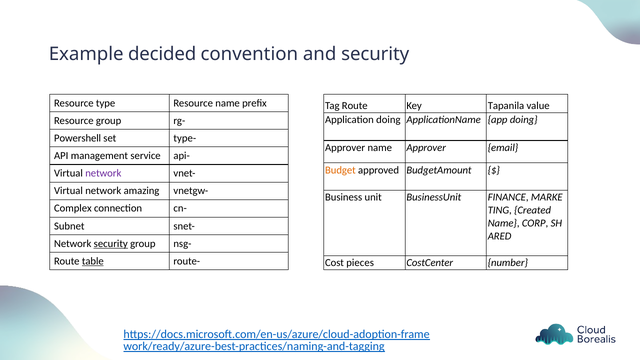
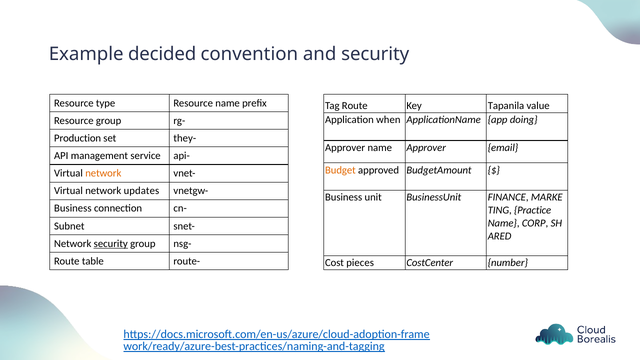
Application doing: doing -> when (388, 120)
Powershell: Powershell -> Production (78, 138)
type-: type- -> they- (185, 138)
network colour: purple -> orange (103, 173)
amazing: amazing -> updates (141, 191)
Complex: Complex -> Business (73, 208)
Created: Created -> Practice (533, 210)
table underline: present -> none (93, 261)
